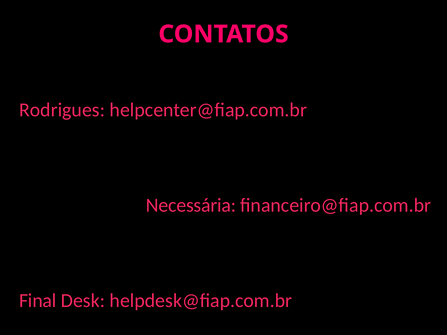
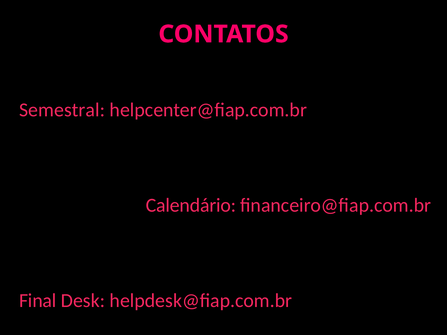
Rodrigues: Rodrigues -> Semestral (62, 110)
Necessária: Necessária -> Calendário (191, 206)
